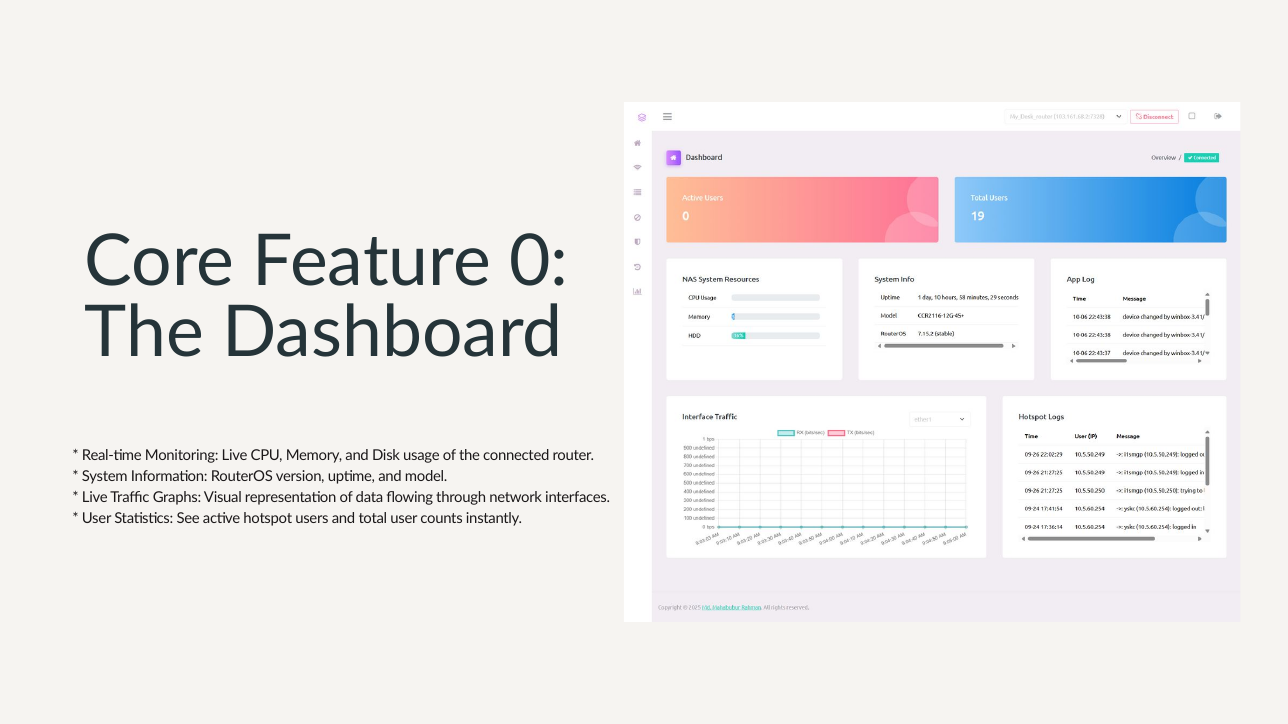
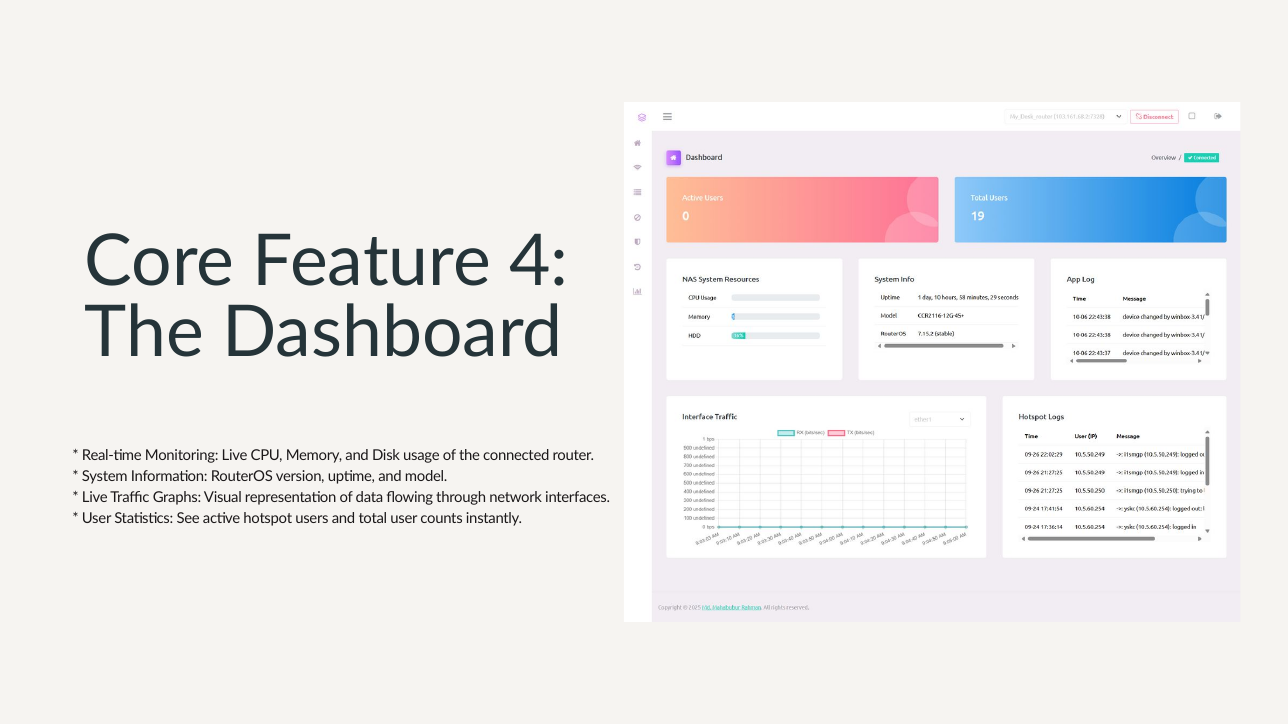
0: 0 -> 4 (539, 262)
